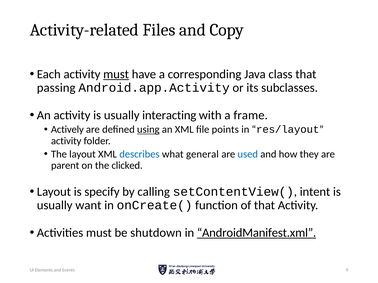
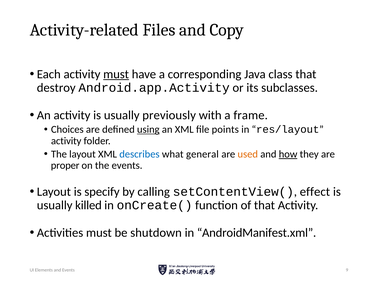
passing: passing -> destroy (56, 88)
interacting: interacting -> previously (169, 115)
Actively: Actively -> Choices (67, 130)
used colour: blue -> orange (248, 154)
how underline: none -> present (288, 154)
parent: parent -> proper (65, 166)
the clicked: clicked -> events (127, 166)
intent: intent -> effect (315, 192)
want: want -> killed (88, 206)
AndroidManifest.xml underline: present -> none (257, 233)
